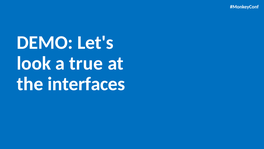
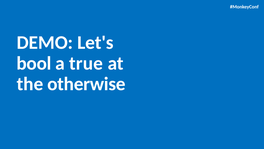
look: look -> bool (34, 63)
interfaces: interfaces -> otherwise (86, 84)
